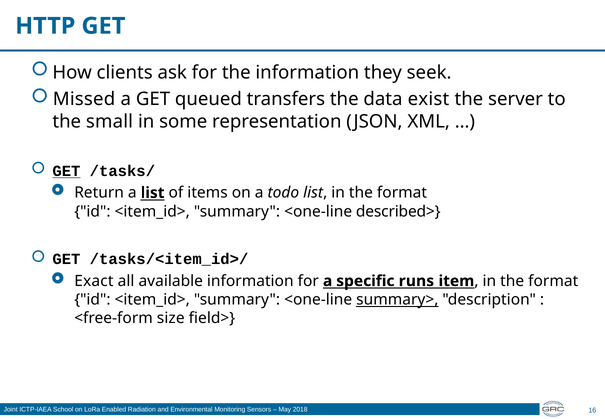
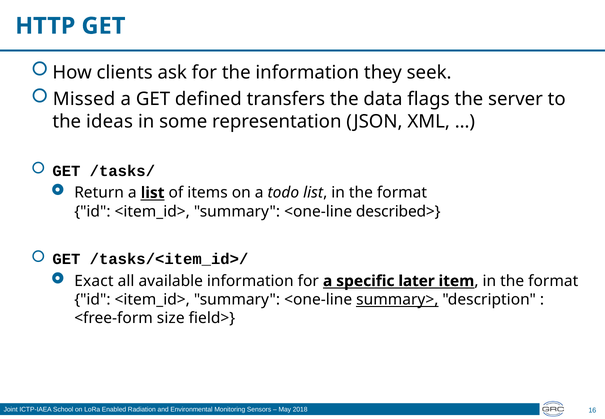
queued: queued -> defined (208, 99)
exist: exist -> flags (429, 99)
small: small -> ideas (109, 122)
GET underline: present -> none (66, 171)
runs: runs -> later (417, 281)
